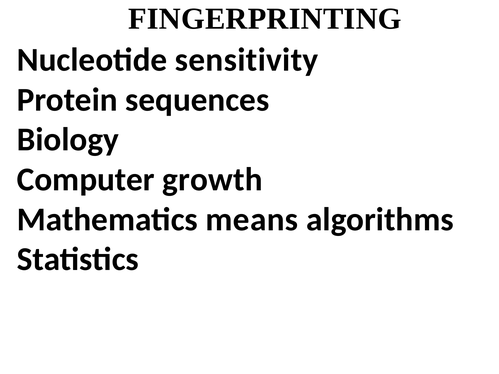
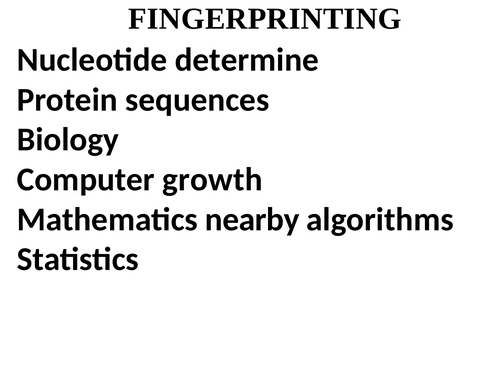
sensitivity: sensitivity -> determine (247, 60)
means: means -> nearby (252, 220)
